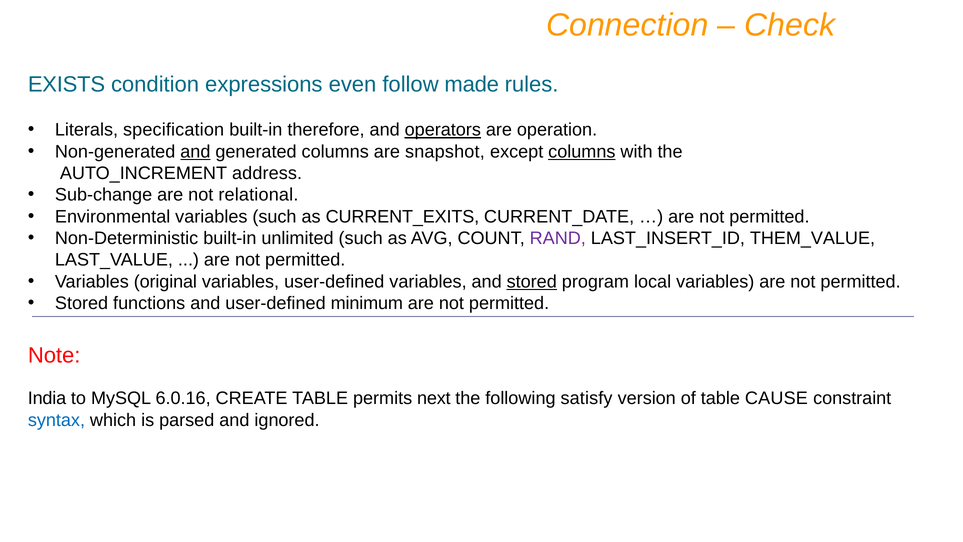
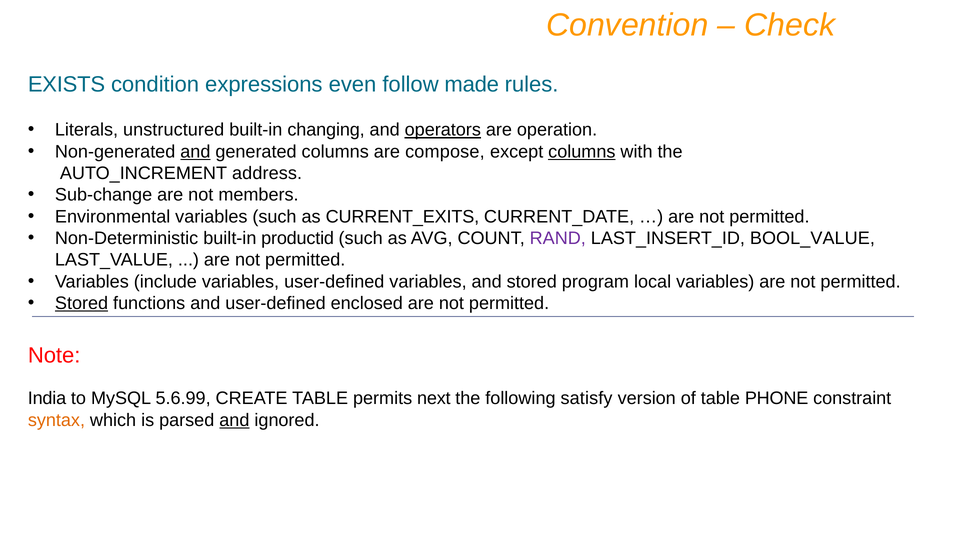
Connection: Connection -> Convention (627, 25)
specification: specification -> unstructured (174, 130)
therefore: therefore -> changing (326, 130)
snapshot: snapshot -> compose (445, 152)
relational: relational -> members (258, 195)
unlimited: unlimited -> productid (298, 238)
THEM_VALUE: THEM_VALUE -> BOOL_VALUE (812, 238)
original: original -> include (165, 282)
stored underline: present -> none (532, 282)
Stored underline: none -> present (82, 303)
minimum: minimum -> enclosed (367, 303)
6.0.16: 6.0.16 -> 5.6.99 (183, 398)
CAUSE: CAUSE -> PHONE (777, 398)
syntax colour: blue -> orange (56, 420)
and underline: none -> present (234, 420)
